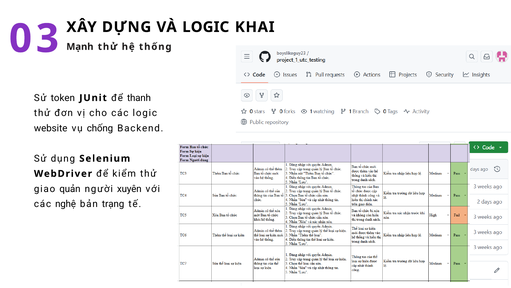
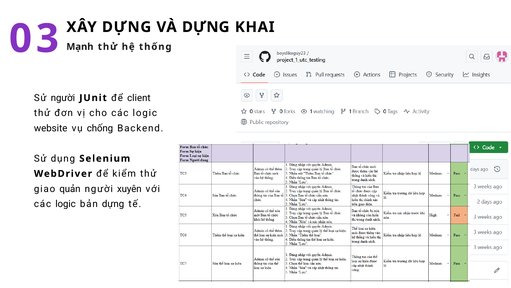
VÀ LOGIC: LOGIC -> DỰNG (206, 27)
Sử token: token -> người (63, 98)
thanh: thanh -> client (139, 98)
nghệ: nghệ -> logic (66, 204)
bản trạng: trạng -> dựng (113, 204)
